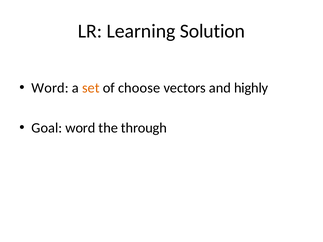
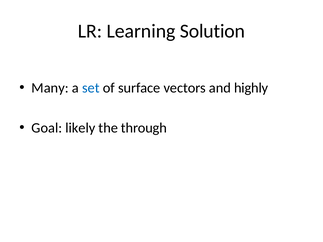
Word: Word -> Many (50, 88)
set colour: orange -> blue (91, 88)
choose: choose -> surface (139, 88)
Goal word: word -> likely (80, 128)
